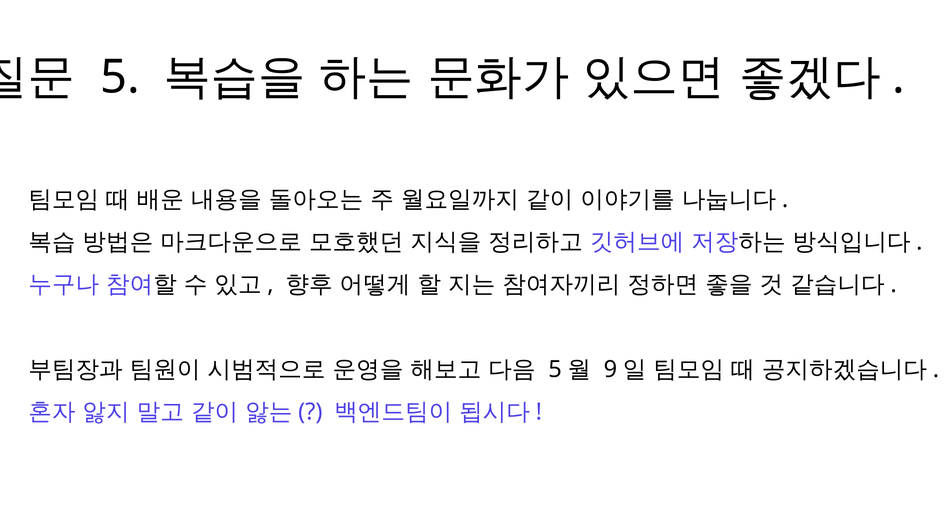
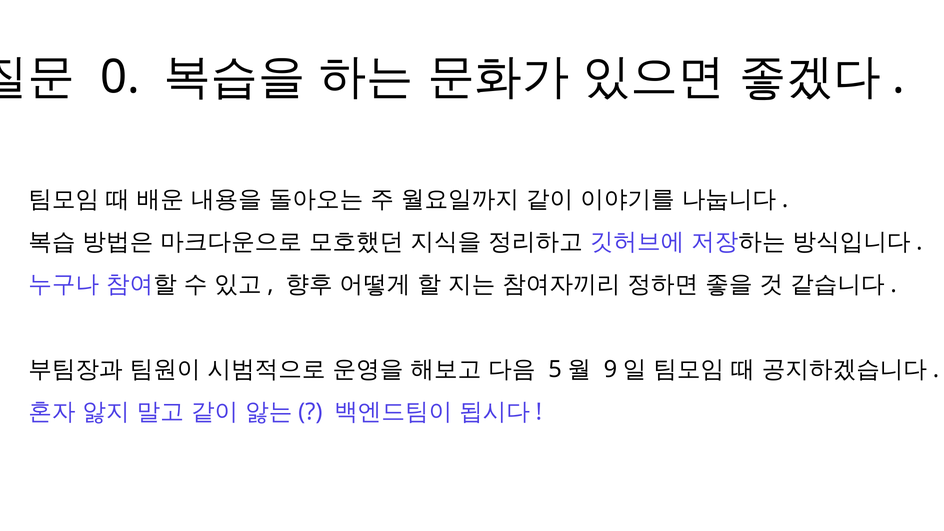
5: 5 -> 0 (120, 77)
